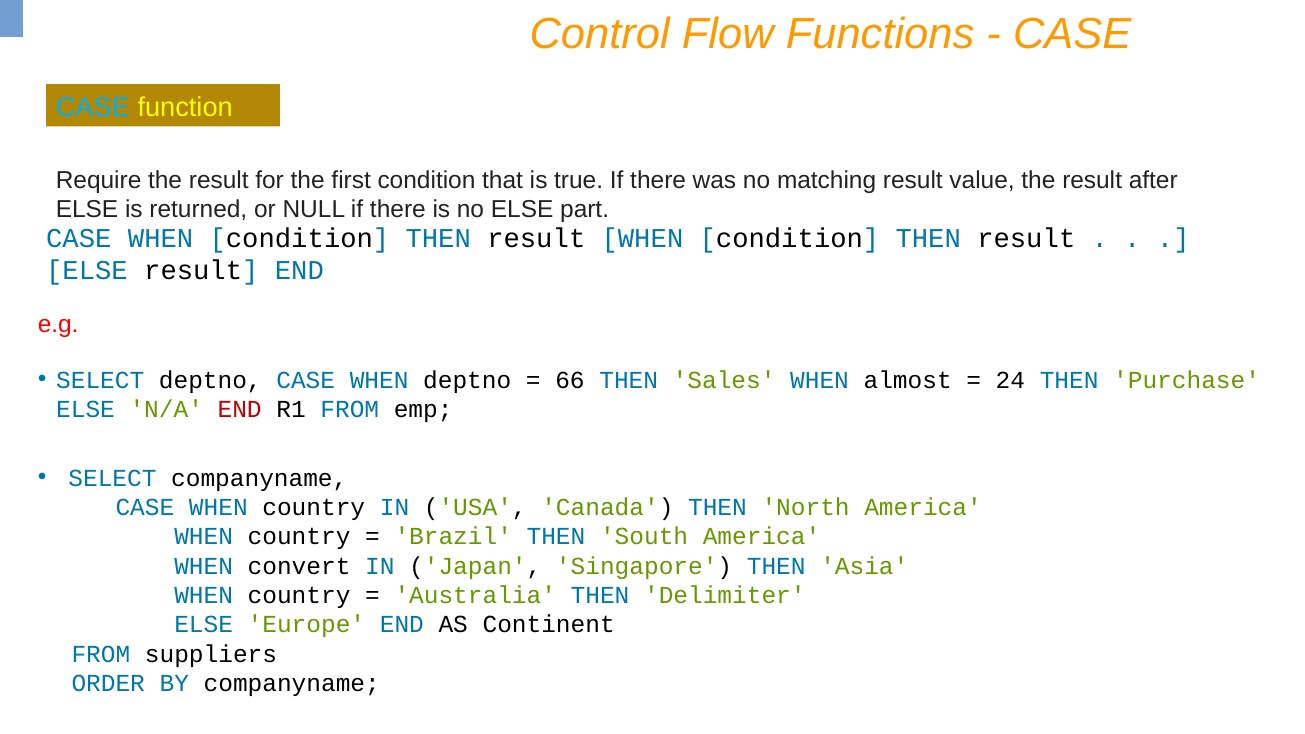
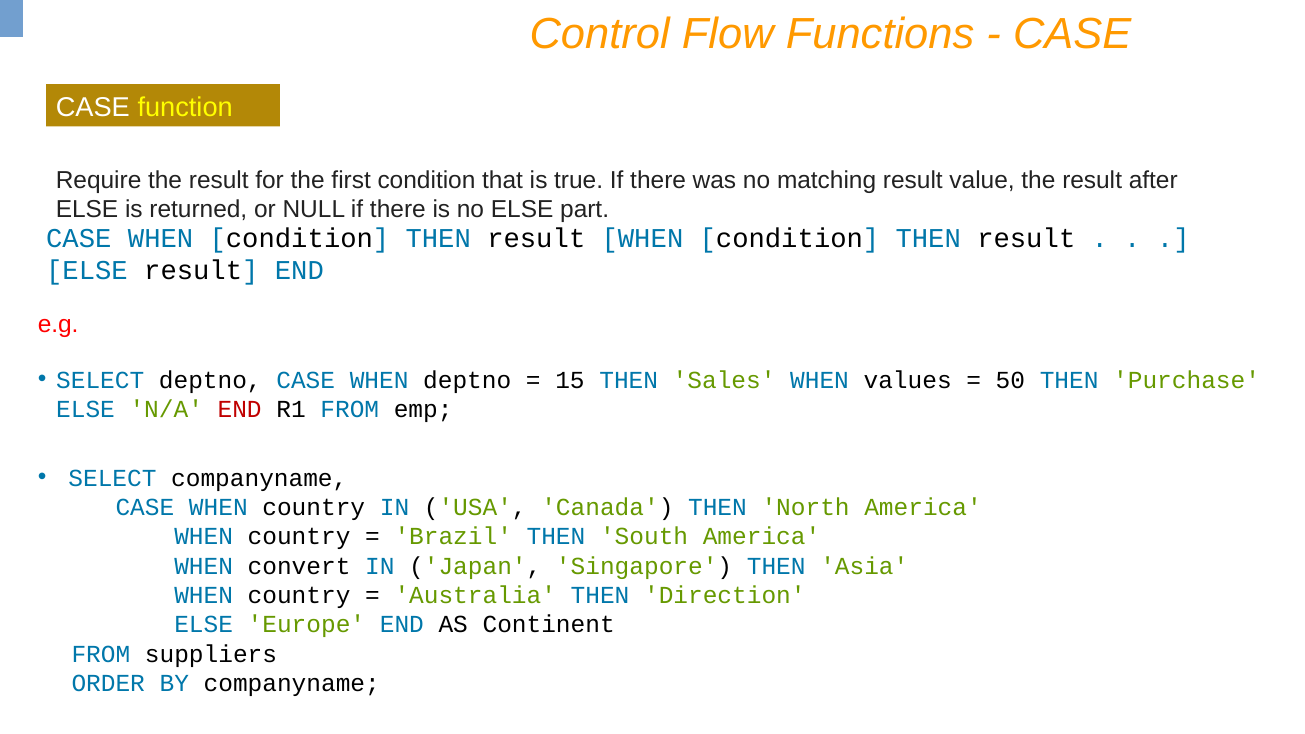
CASE colour: light blue -> white (93, 107)
66: 66 -> 15 (570, 380)
almost: almost -> values (908, 380)
24: 24 -> 50 (1010, 380)
Delimiter: Delimiter -> Direction (725, 596)
